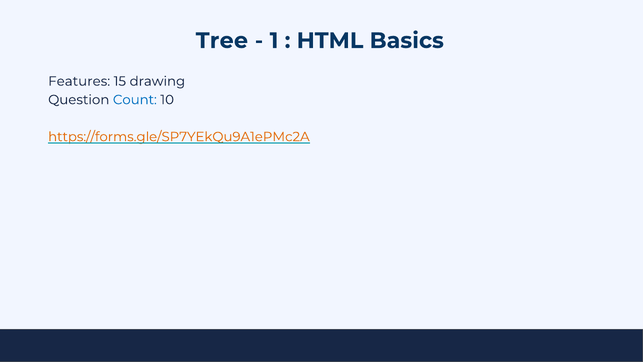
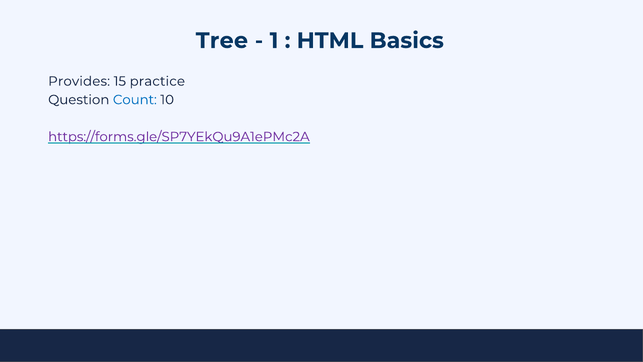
Features: Features -> Provides (79, 81)
drawing: drawing -> practice (157, 81)
https://forms.gle/SP7YEkQu9A1ePMc2A colour: orange -> purple (179, 137)
